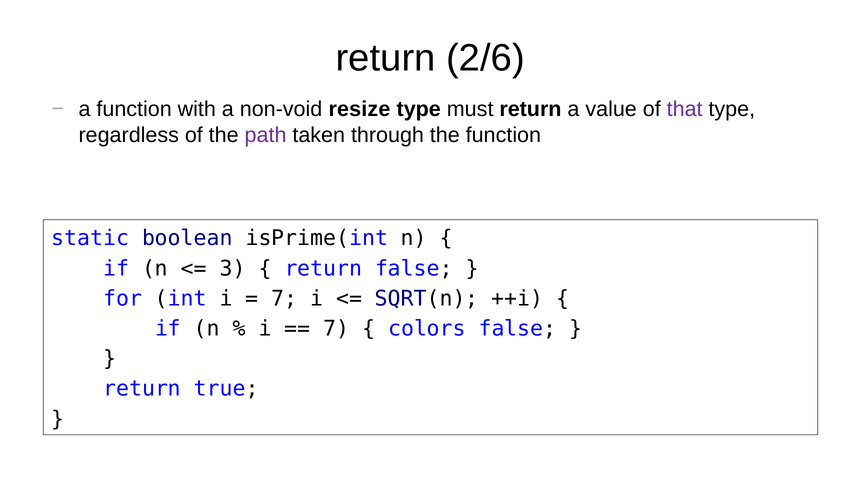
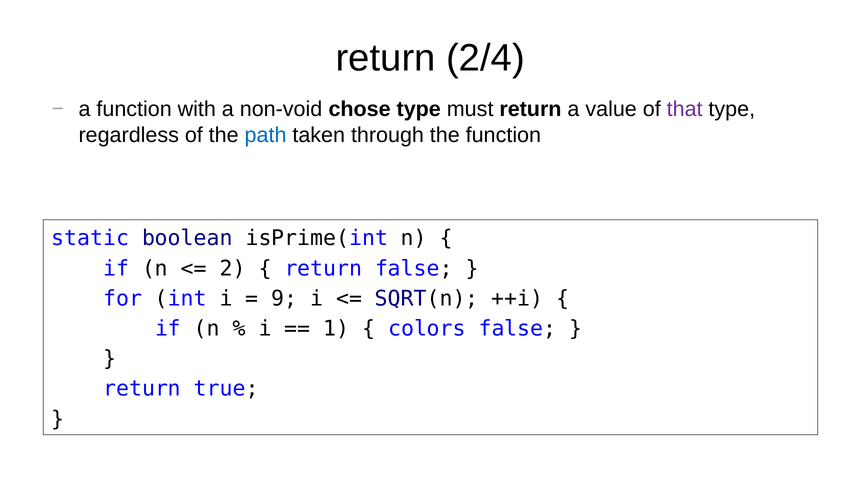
2/6: 2/6 -> 2/4 (486, 58)
resize: resize -> chose (360, 109)
path colour: purple -> blue (266, 135)
3: 3 -> 2 (233, 269)
7: 7 -> 9 (284, 299)
7: 7 -> 1 (336, 329)
